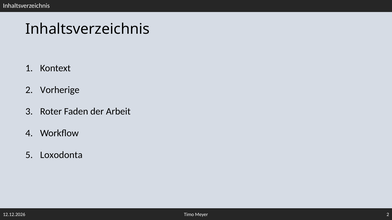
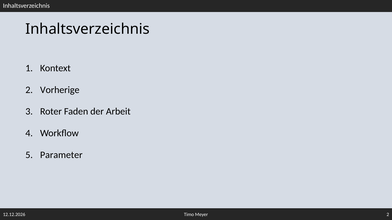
Loxodonta: Loxodonta -> Parameter (61, 155)
